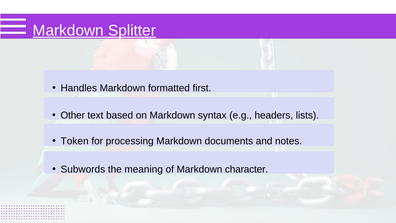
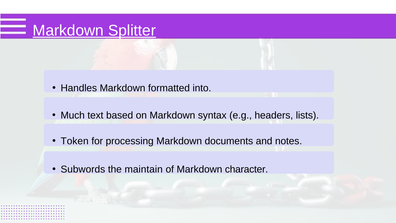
first: first -> into (202, 88)
Other: Other -> Much (73, 115)
meaning: meaning -> maintain (144, 169)
